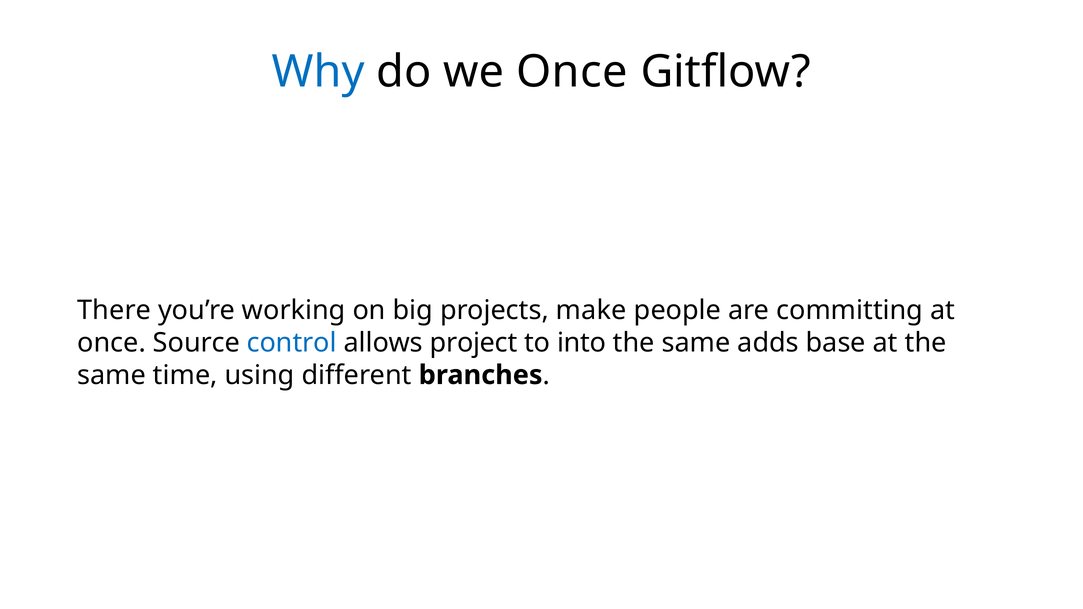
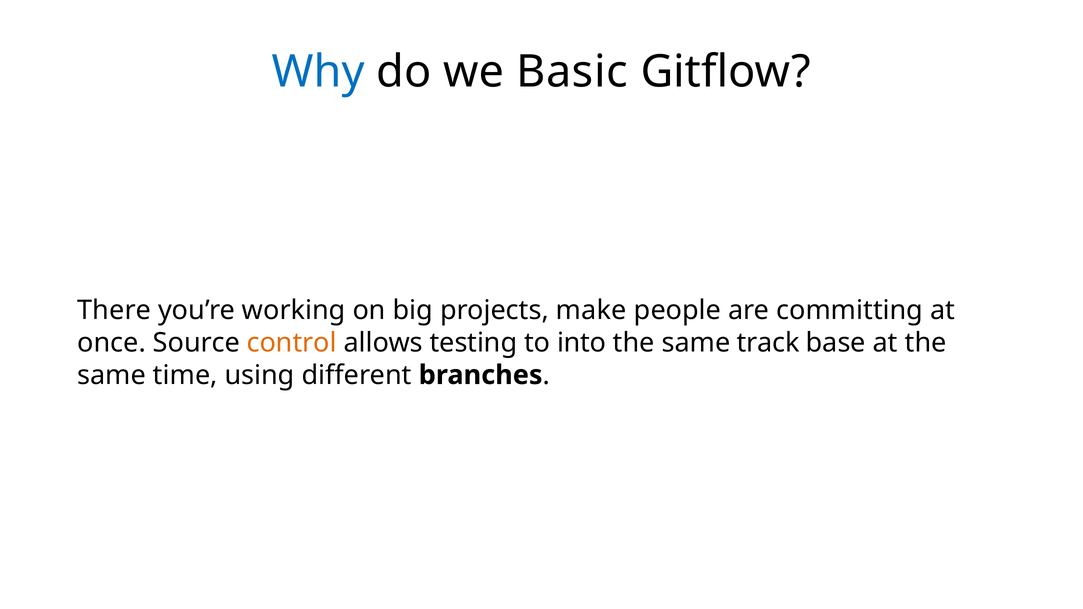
we Once: Once -> Basic (572, 72)
control colour: blue -> orange (292, 343)
project: project -> testing (474, 343)
adds: adds -> track (768, 343)
